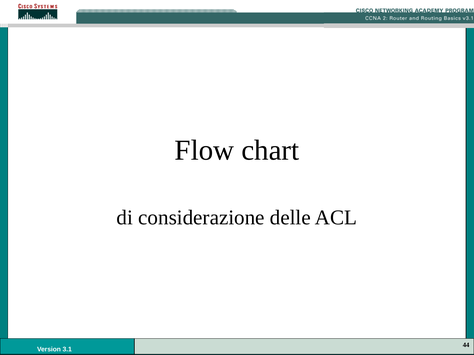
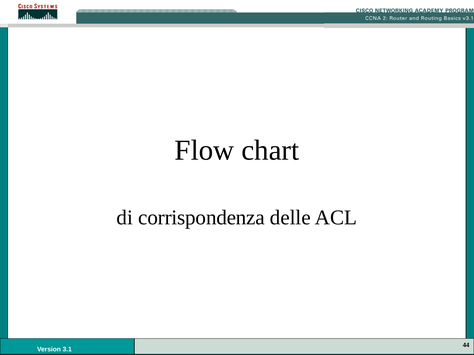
considerazione: considerazione -> corrispondenza (202, 218)
